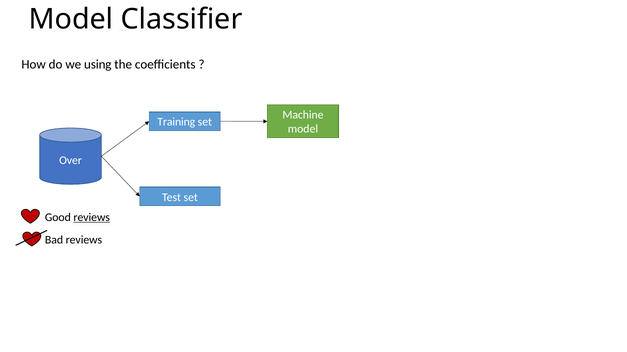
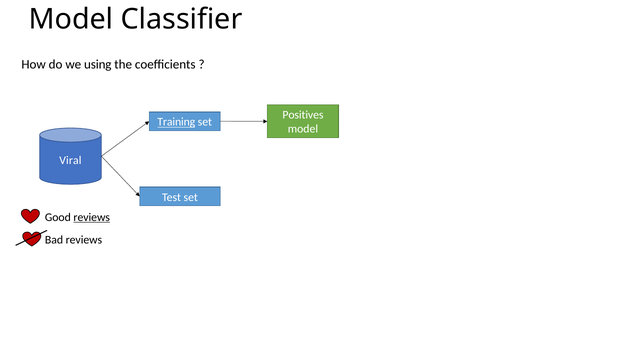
Machine: Machine -> Positives (303, 115)
Training underline: none -> present (176, 122)
Over: Over -> Viral (70, 161)
